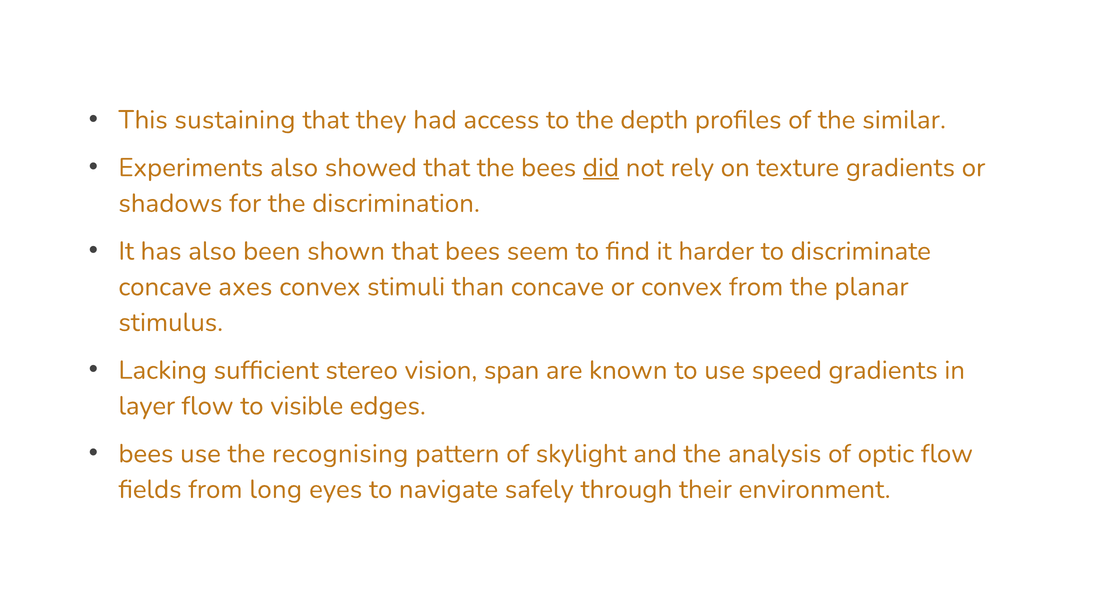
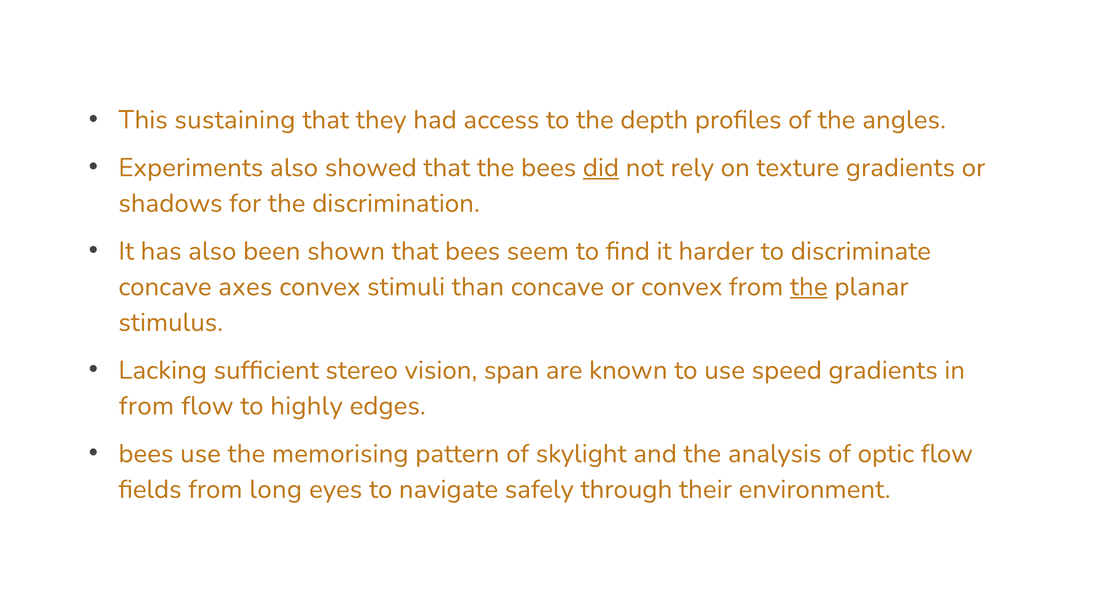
similar: similar -> angles (904, 120)
the underline: none -> present (809, 287)
layer: layer -> from (147, 406)
visible: visible -> highly (307, 406)
recognising: recognising -> memorising (340, 454)
